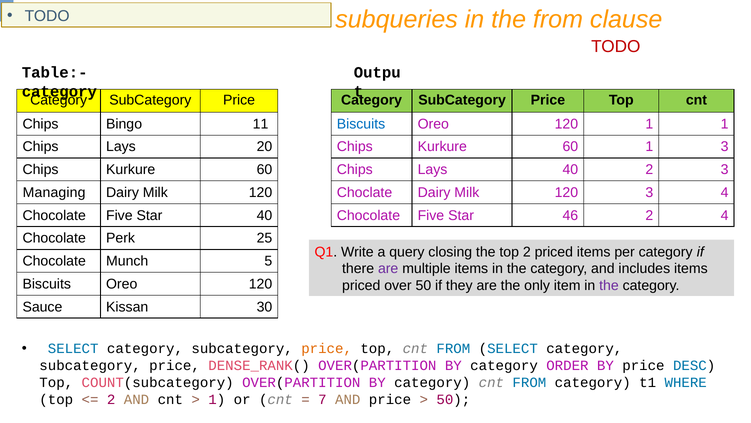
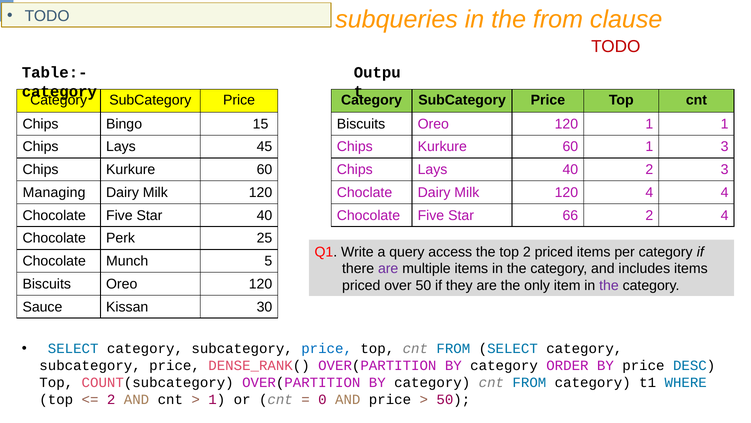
11: 11 -> 15 (261, 124)
Biscuits colour: blue -> black (361, 124)
20: 20 -> 45 (264, 147)
120 3: 3 -> 4 (649, 192)
46: 46 -> 66 (570, 215)
closing: closing -> access (450, 252)
price colour: orange -> blue (327, 348)
7: 7 -> 0 (322, 399)
